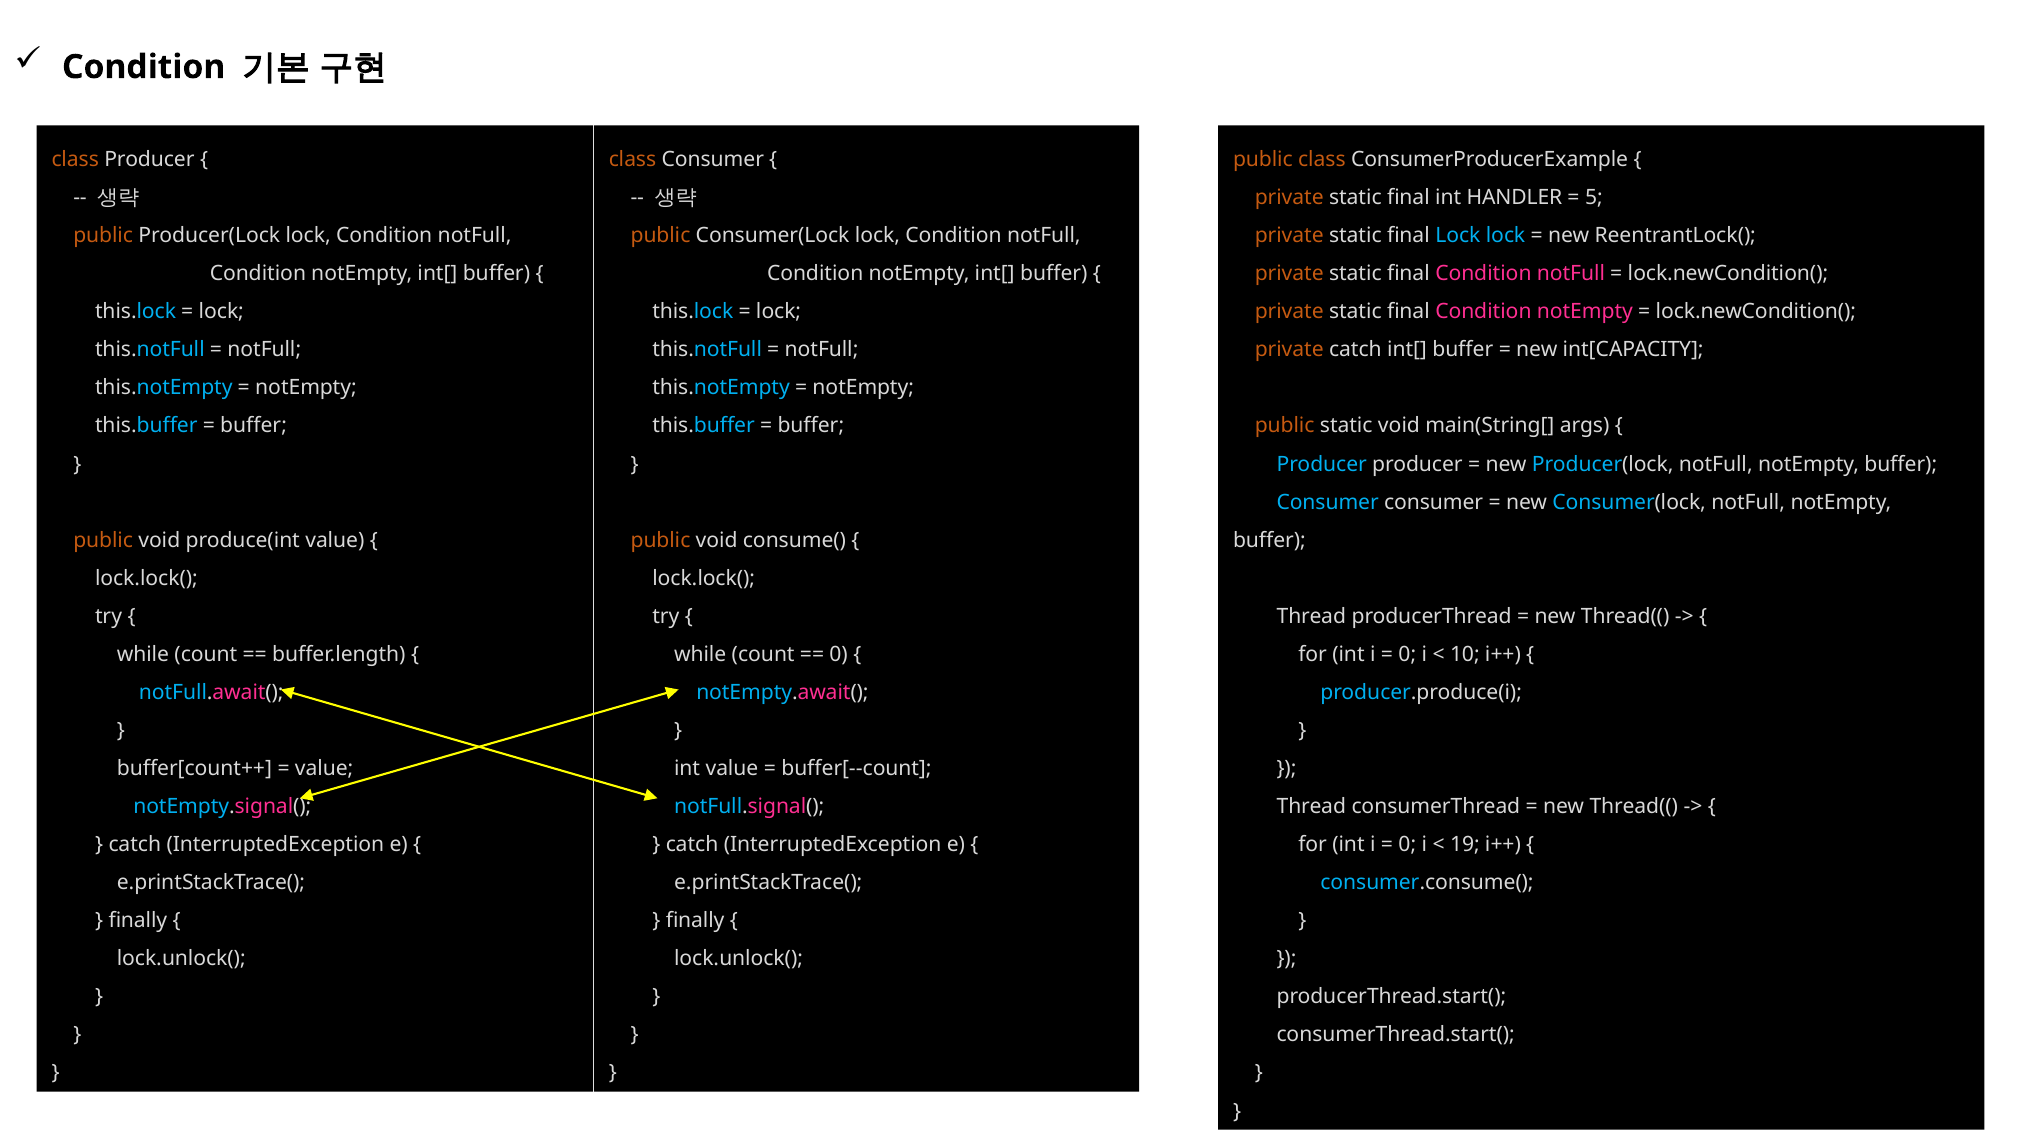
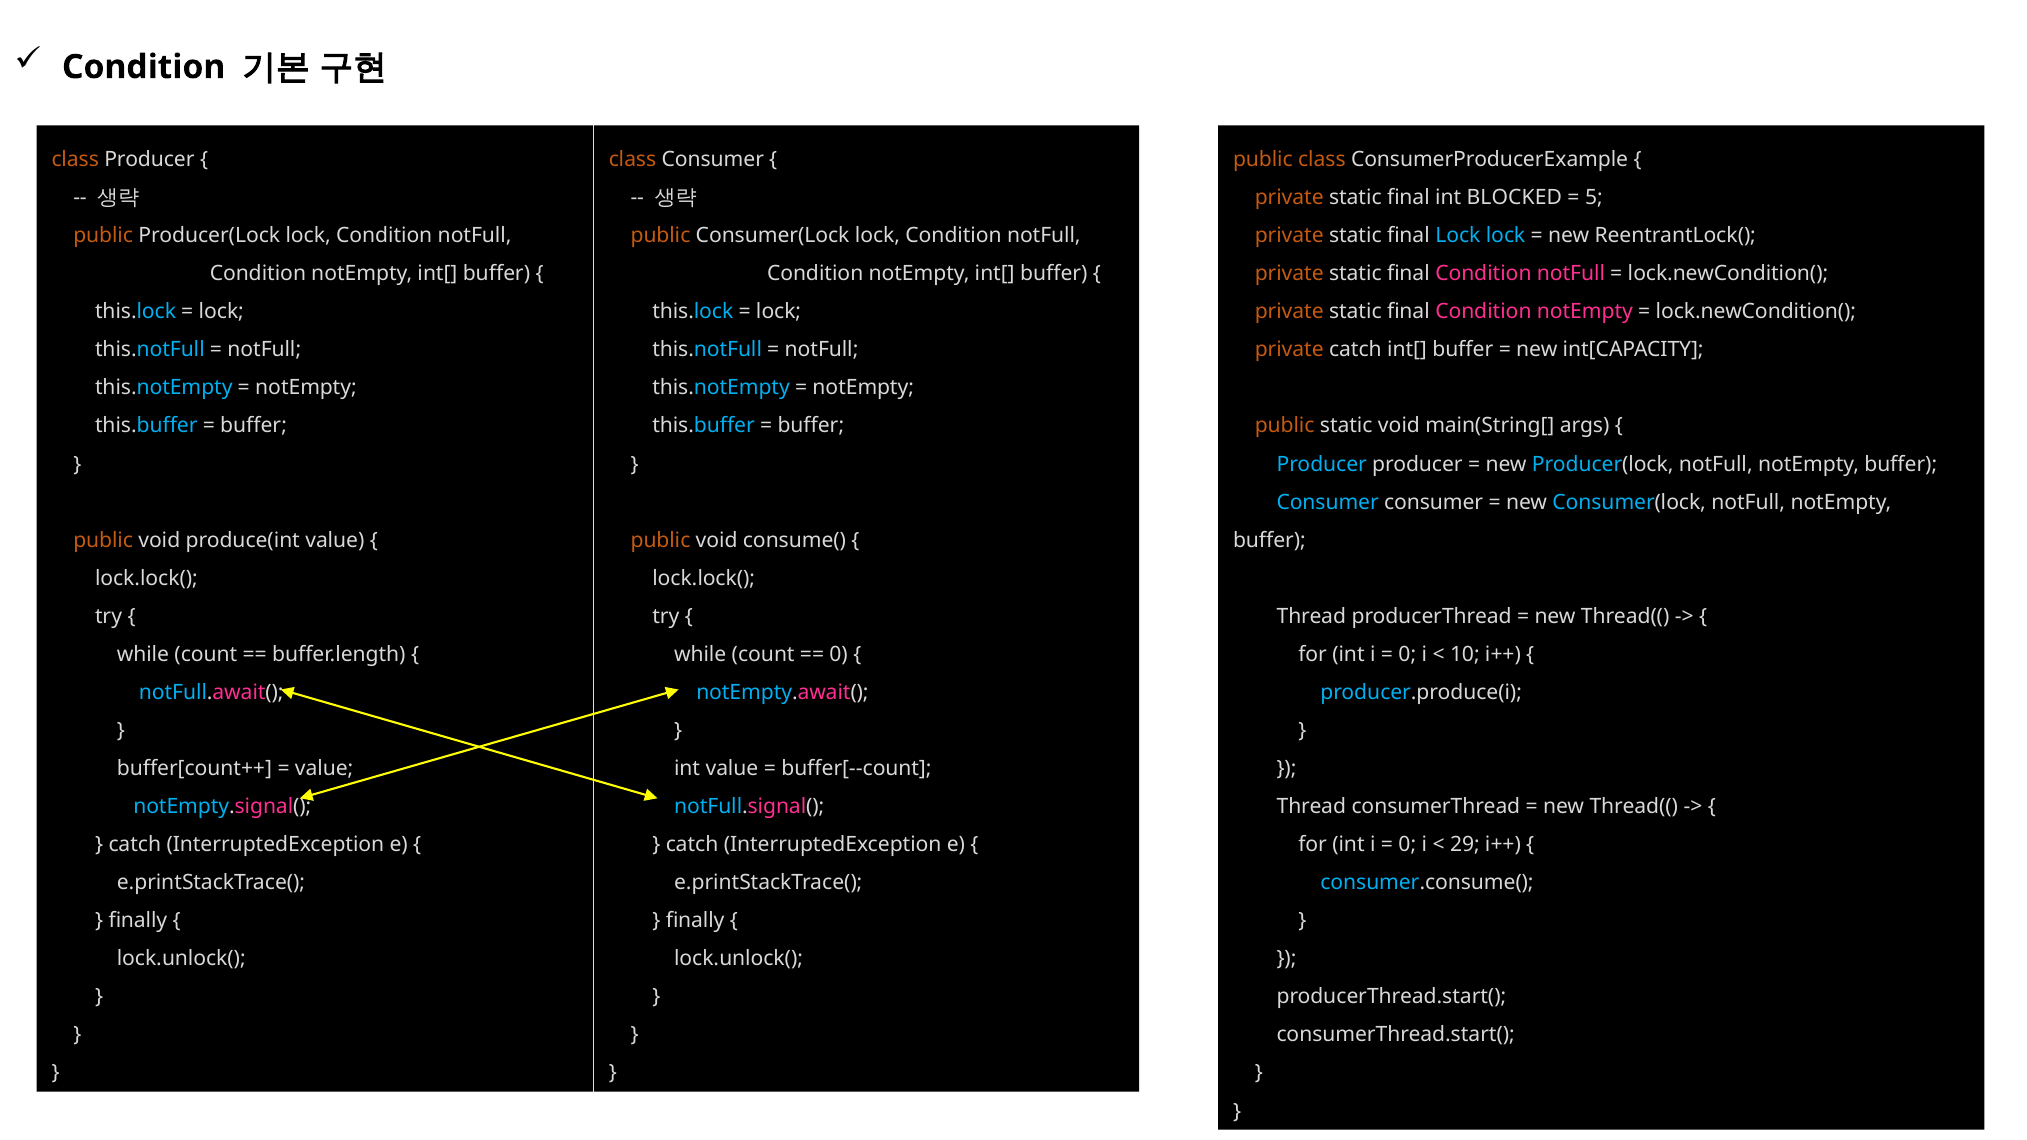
HANDLER: HANDLER -> BLOCKED (1514, 198)
19: 19 -> 29 (1465, 845)
